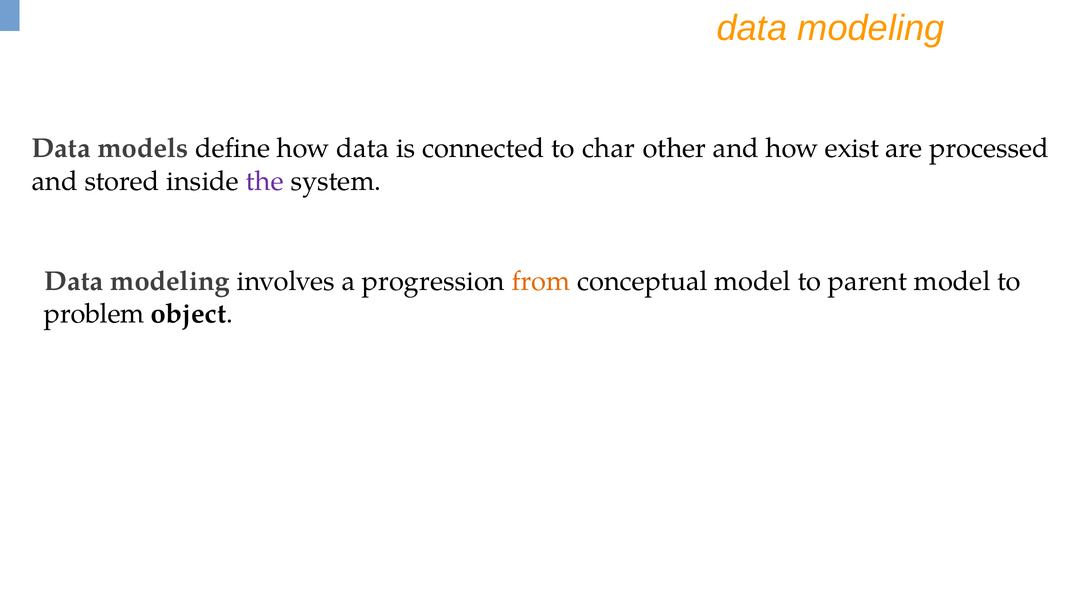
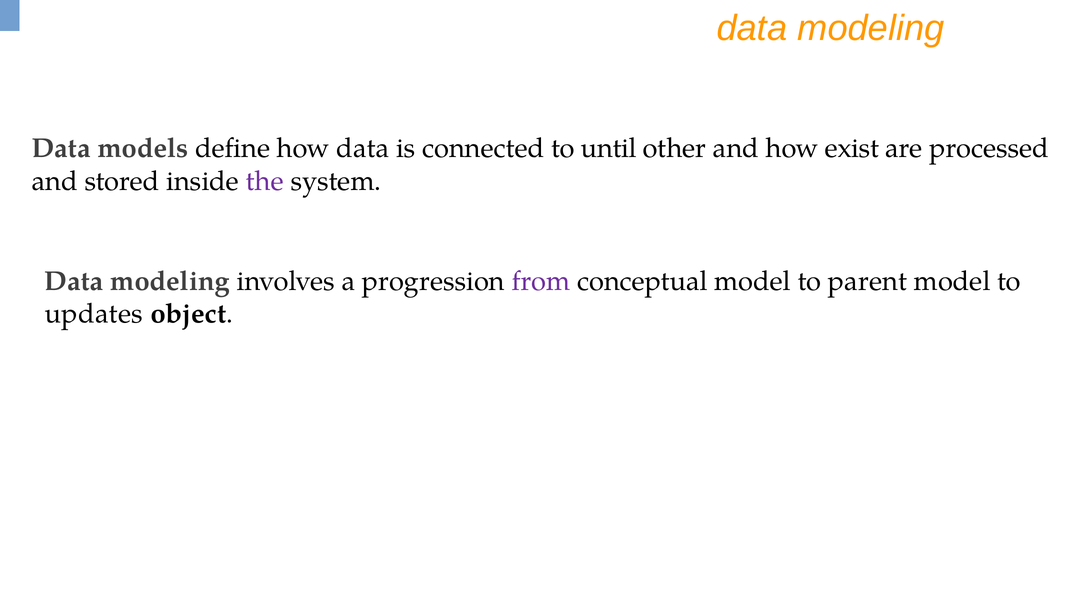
char: char -> until (609, 148)
from colour: orange -> purple (541, 281)
problem: problem -> updates (94, 314)
